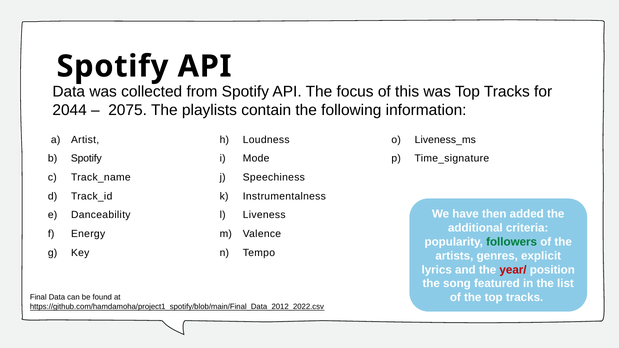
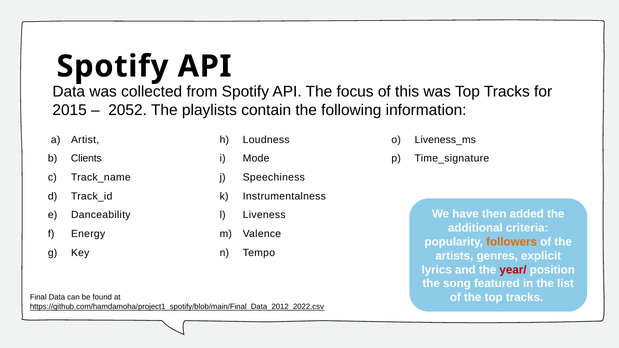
2044: 2044 -> 2015 (70, 110)
2075: 2075 -> 2052 (128, 110)
b Spotify: Spotify -> Clients (86, 159)
followers colour: green -> orange (512, 242)
